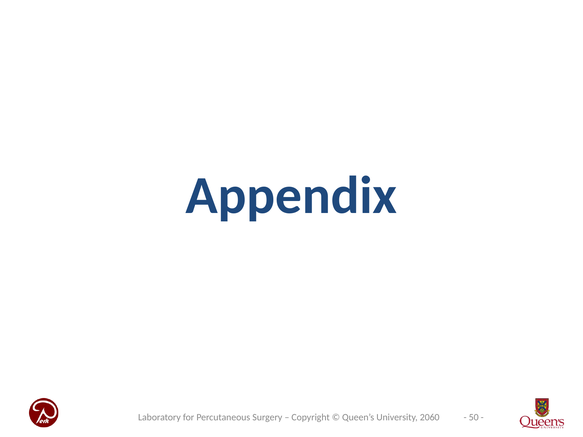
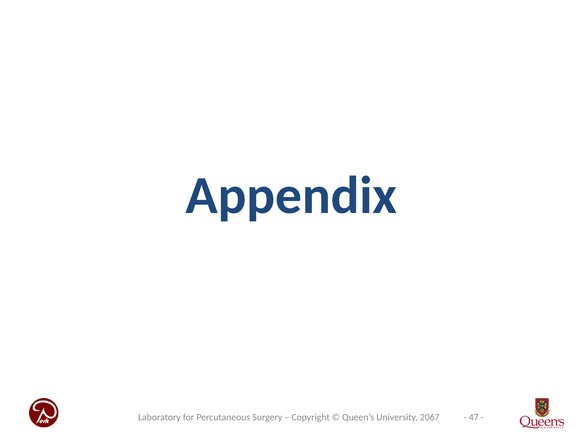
50: 50 -> 47 (474, 417)
2060: 2060 -> 2067 (430, 418)
